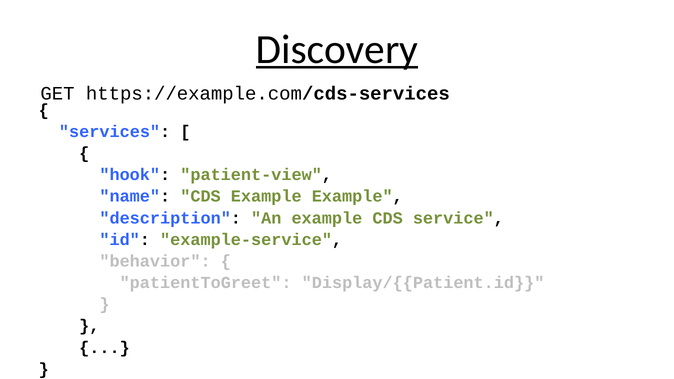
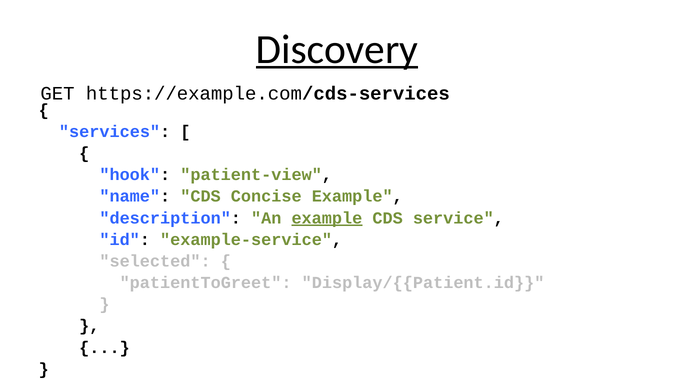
CDS Example: Example -> Concise (266, 196)
example underline: none -> present (327, 218)
behavior: behavior -> selected (155, 261)
